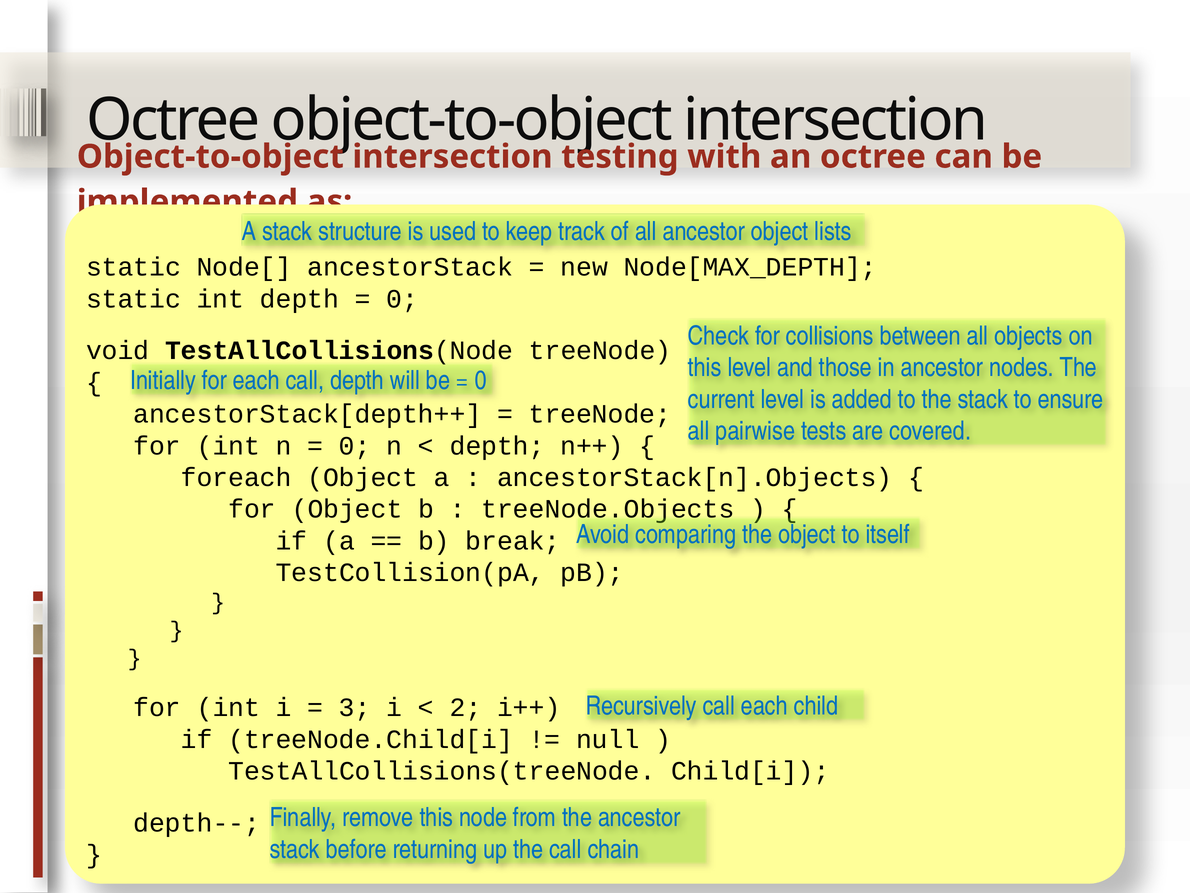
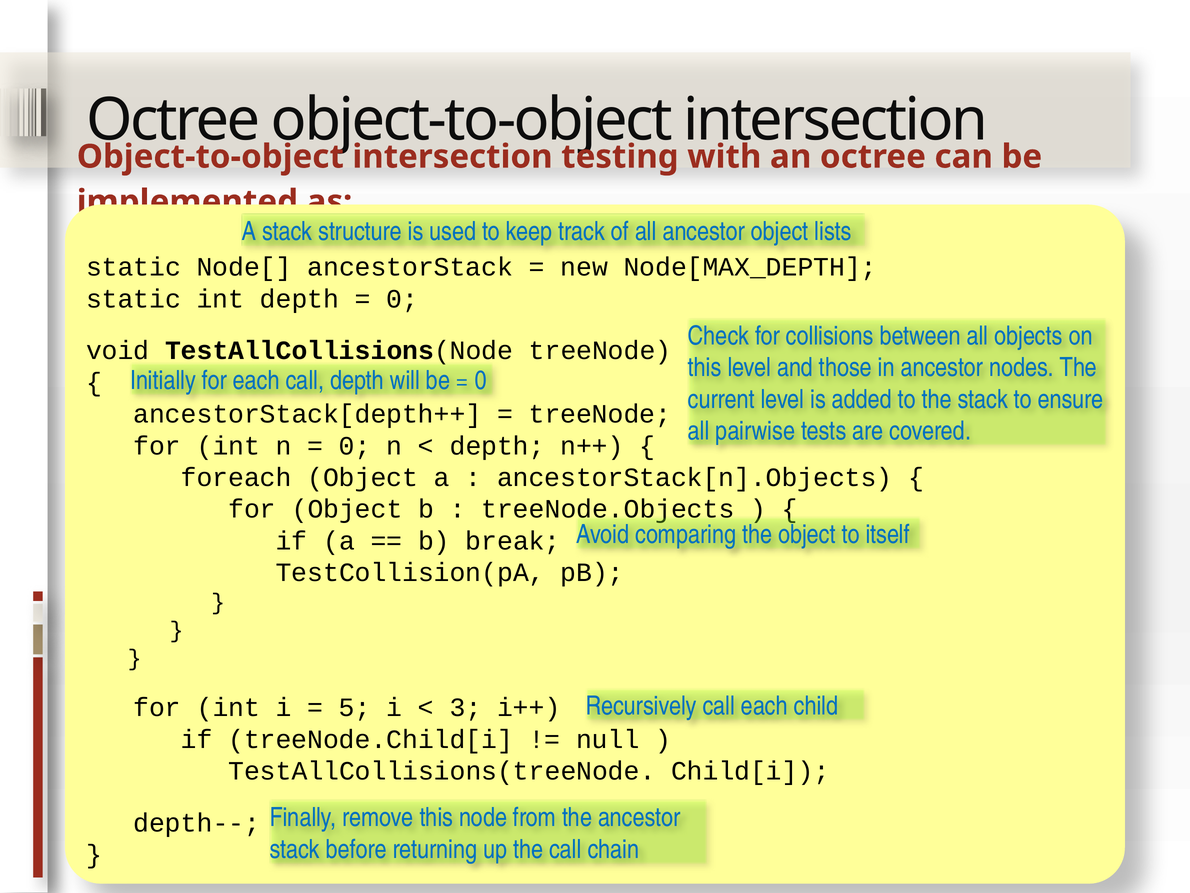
3: 3 -> 5 (355, 707)
2: 2 -> 3 (466, 707)
